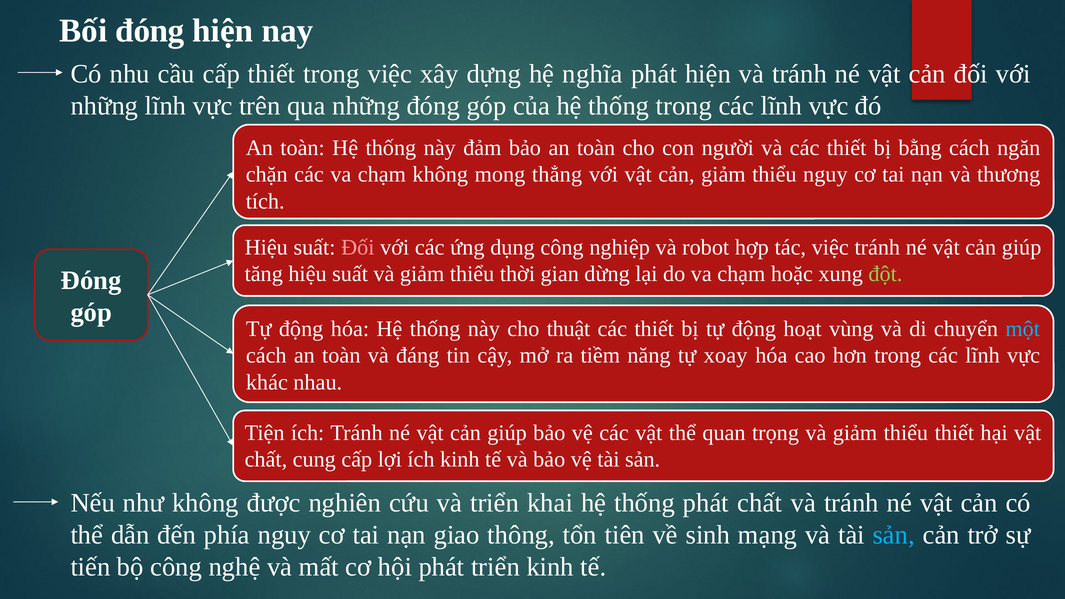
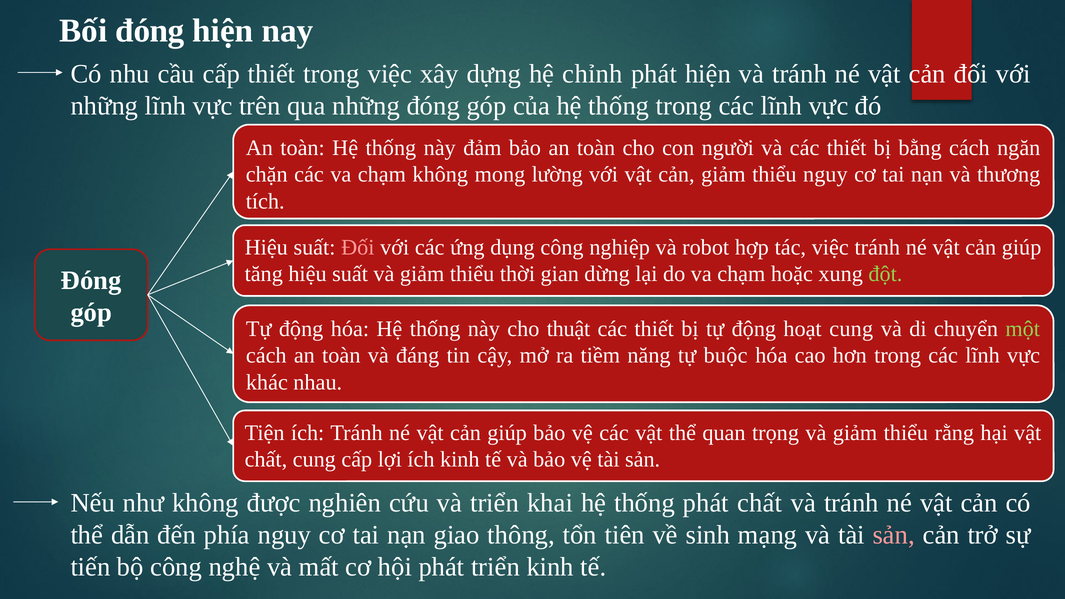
nghĩa: nghĩa -> chỉnh (593, 74)
thẳng: thẳng -> lường (557, 175)
hoạt vùng: vùng -> cung (851, 329)
một colour: light blue -> light green (1023, 329)
xoay: xoay -> buộc (726, 356)
thiểu thiết: thiết -> rằng (954, 433)
sản colour: light blue -> pink (894, 535)
